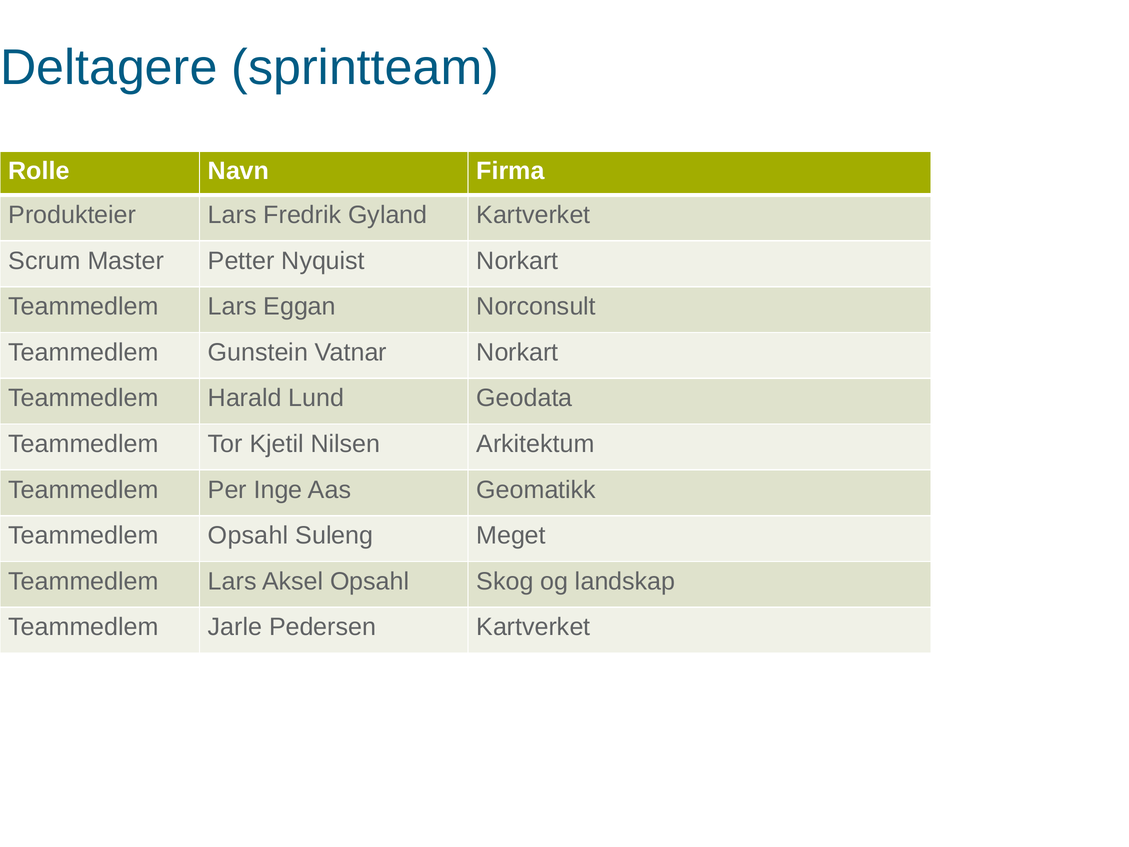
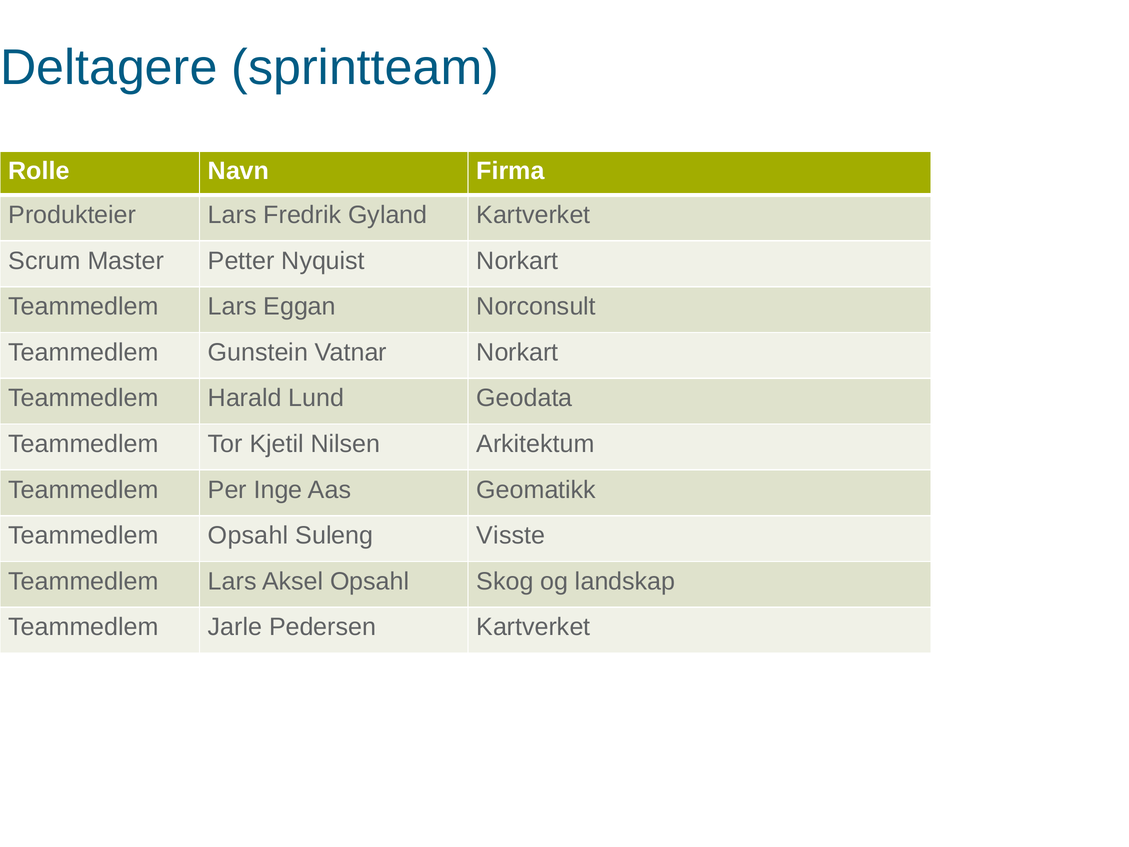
Meget: Meget -> Visste (511, 535)
